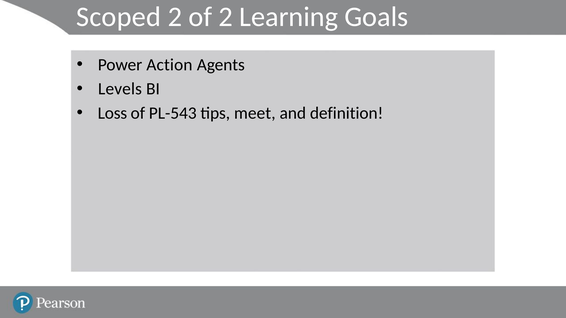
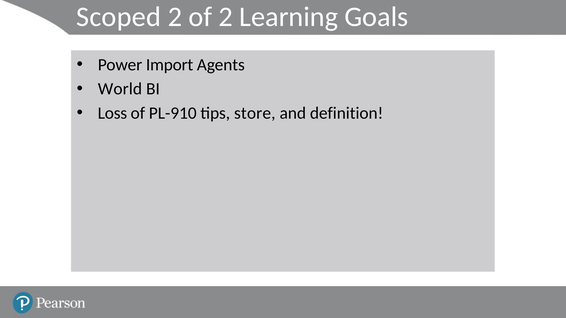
Action: Action -> Import (170, 65)
Levels: Levels -> World (120, 89)
PL-543: PL-543 -> PL-910 (173, 113)
meet: meet -> store (255, 113)
